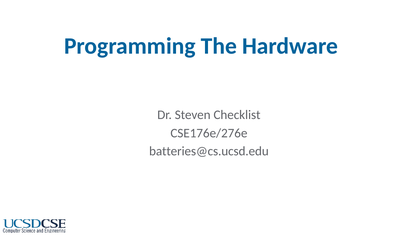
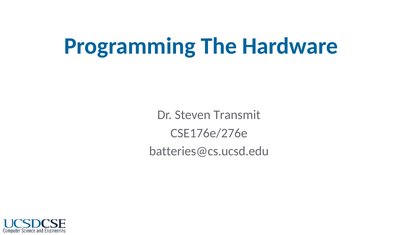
Checklist: Checklist -> Transmit (237, 115)
